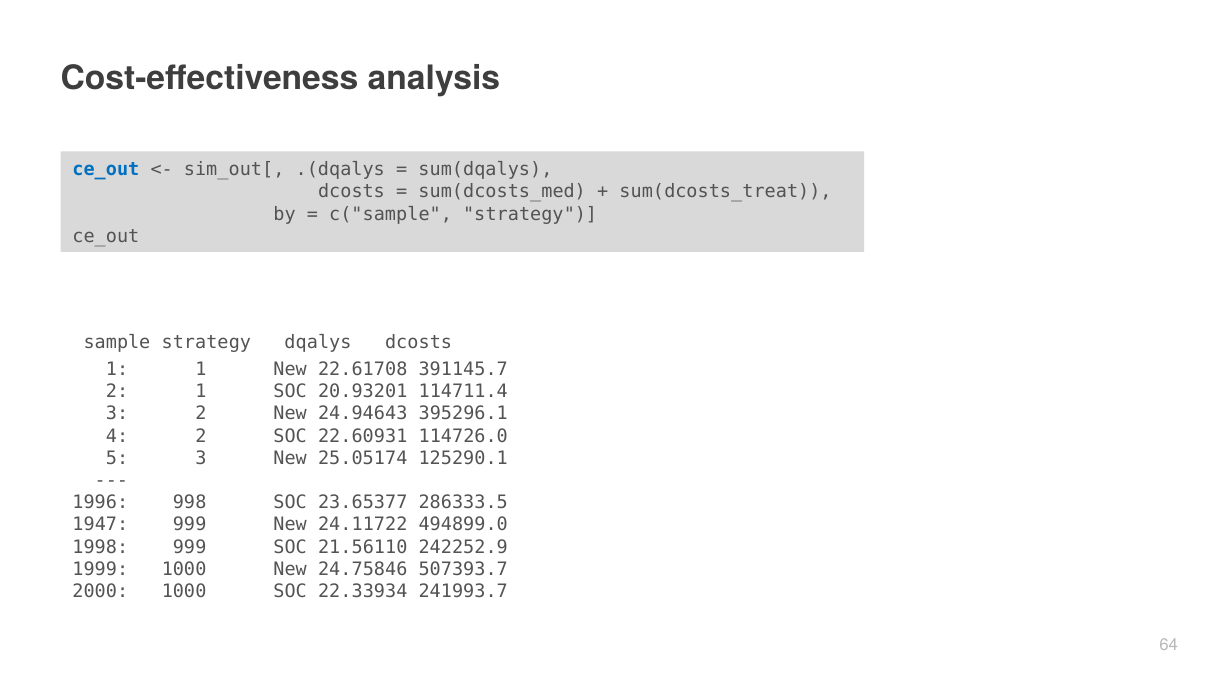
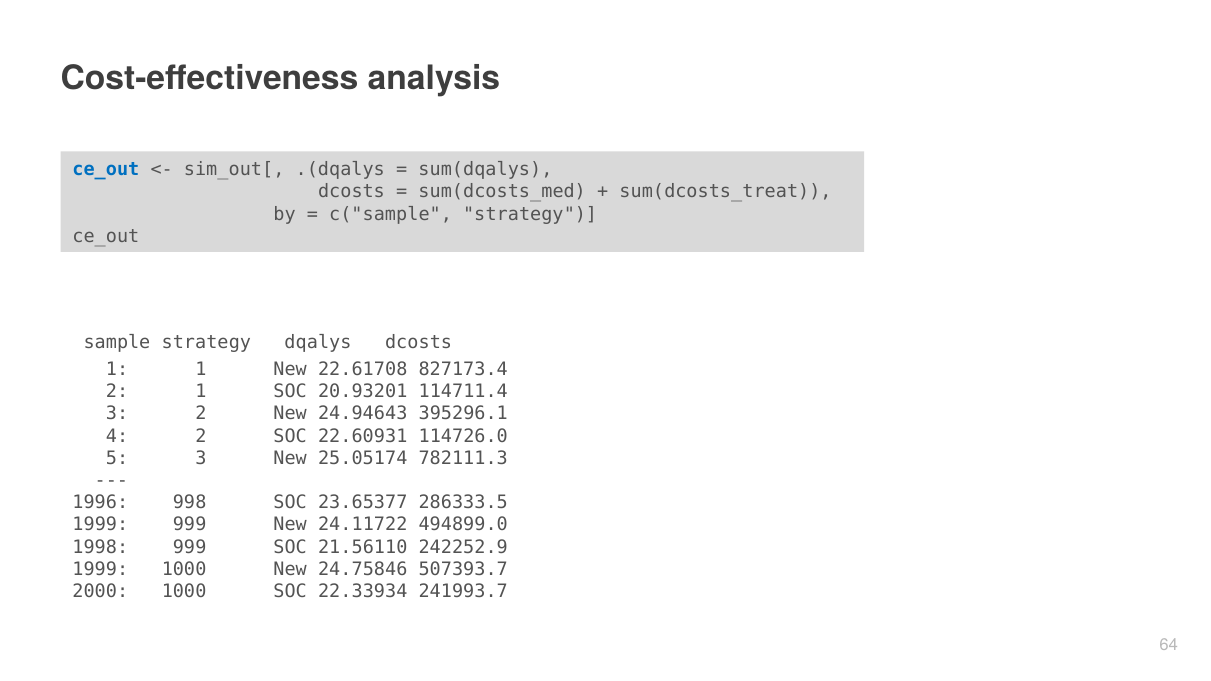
391145.7: 391145.7 -> 827173.4 (463, 369)
125290.1: 125290.1 -> 782111.3 (463, 458)
1947: 1947 -> 1999 (100, 525)
